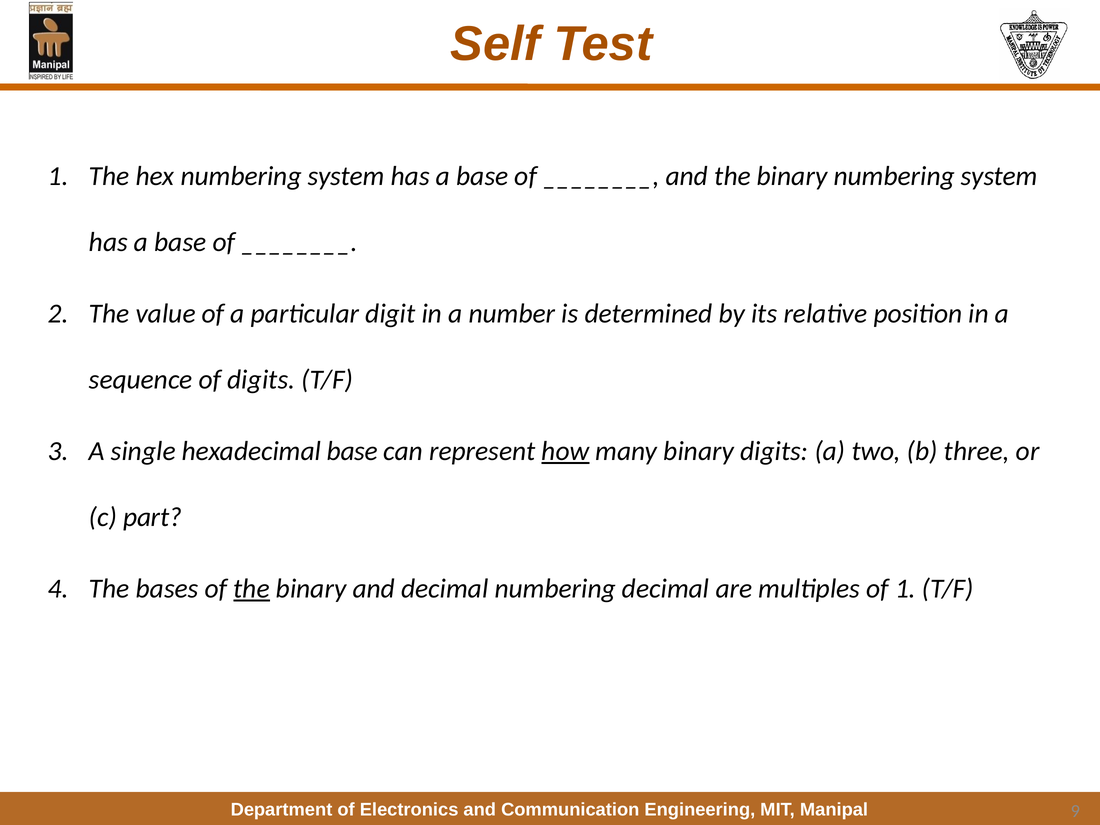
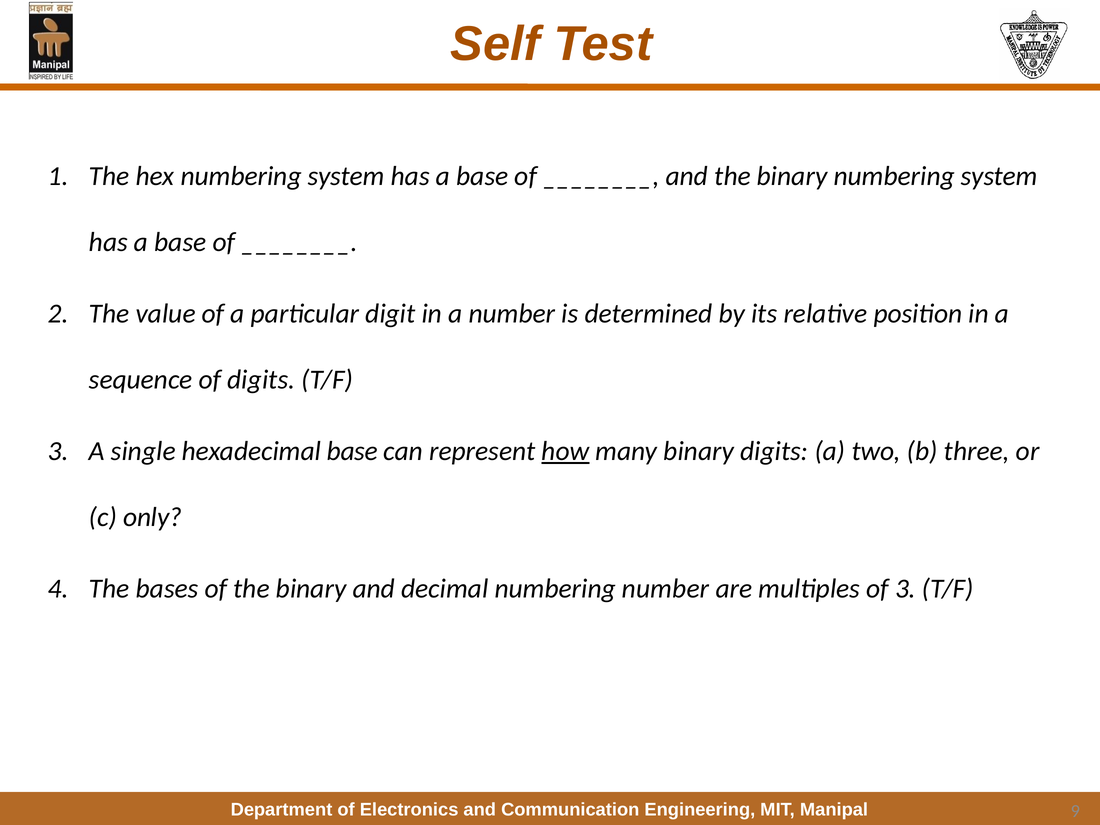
part: part -> only (153, 517)
the underline: present -> none (252, 589)
numbering decimal: decimal -> number (666, 589)
of 1: 1 -> 3 (905, 589)
